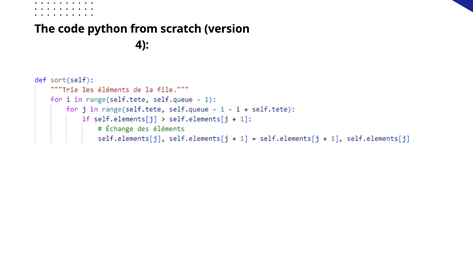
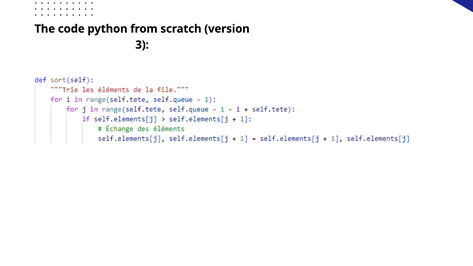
4: 4 -> 3 (142, 45)
